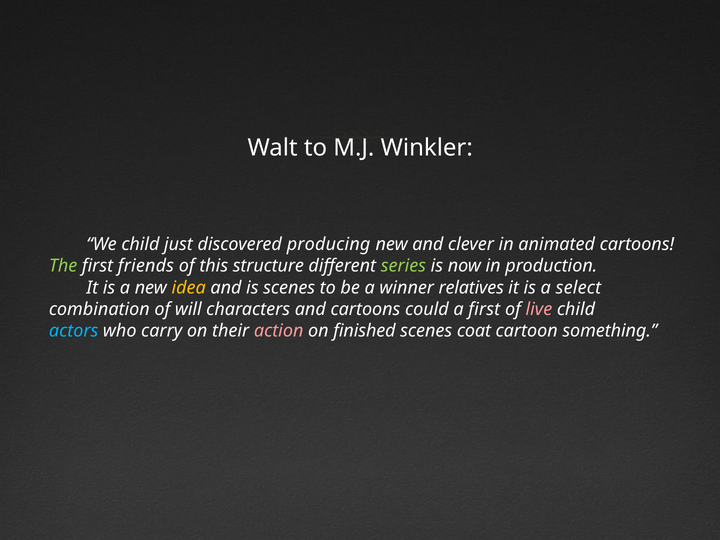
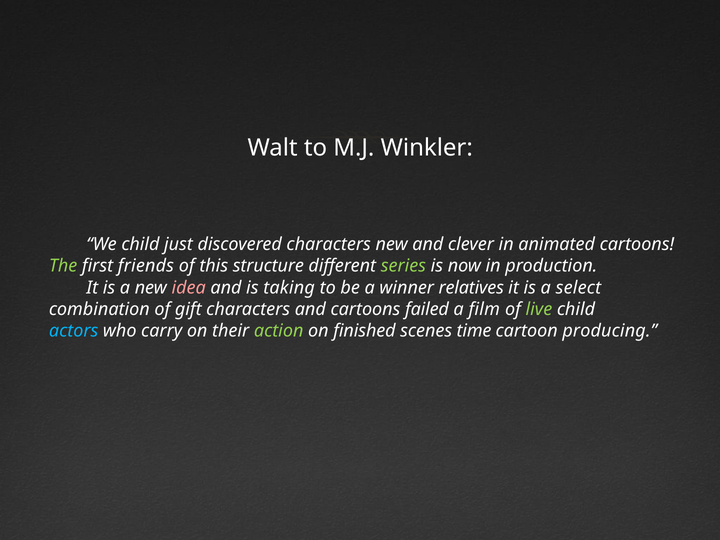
discovered producing: producing -> characters (329, 244)
idea colour: yellow -> pink (189, 288)
is scenes: scenes -> taking (289, 288)
will: will -> gift (188, 309)
could: could -> failed (427, 309)
a first: first -> film (484, 309)
live colour: pink -> light green (539, 309)
action colour: pink -> light green (279, 331)
coat: coat -> time (474, 331)
something: something -> producing (610, 331)
